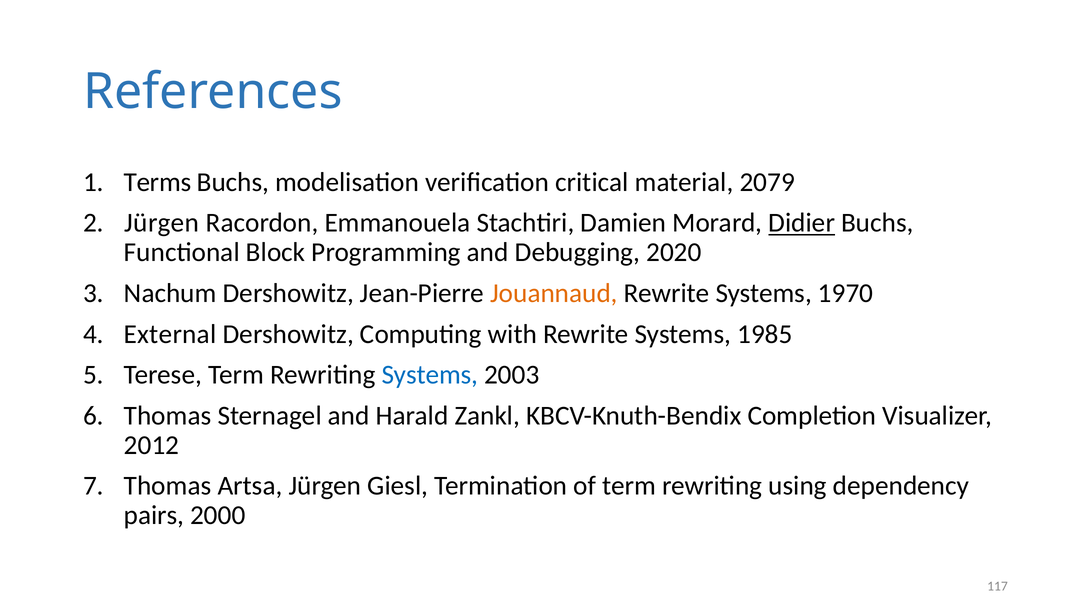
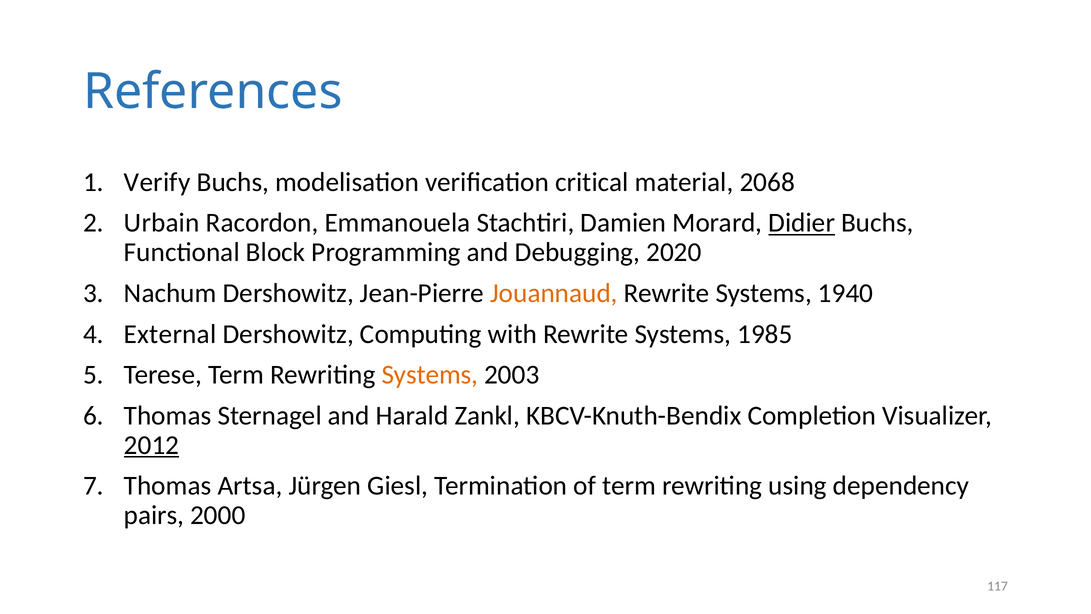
Terms: Terms -> Verify (157, 182)
2079: 2079 -> 2068 (767, 182)
Jürgen: Jürgen -> Urbain (162, 223)
1970: 1970 -> 1940 (846, 293)
Systems colour: blue -> orange (430, 375)
2012 underline: none -> present (152, 445)
